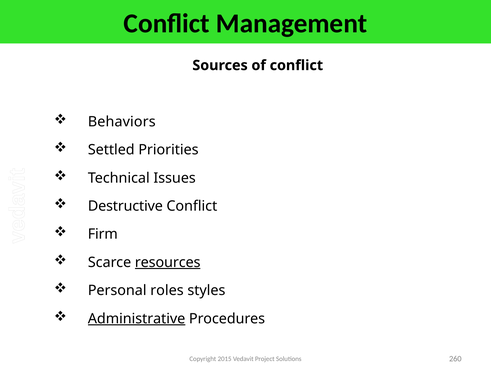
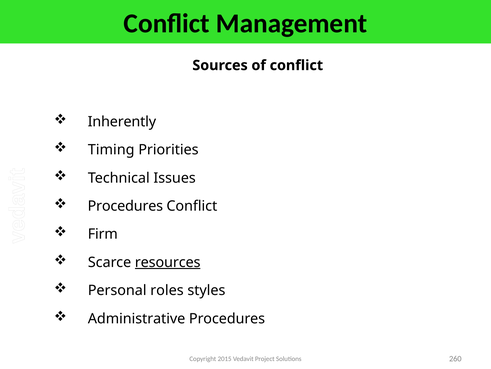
Behaviors: Behaviors -> Inherently (122, 121)
Settled: Settled -> Timing (111, 150)
Destructive: Destructive -> Procedures (125, 206)
Administrative underline: present -> none (137, 318)
